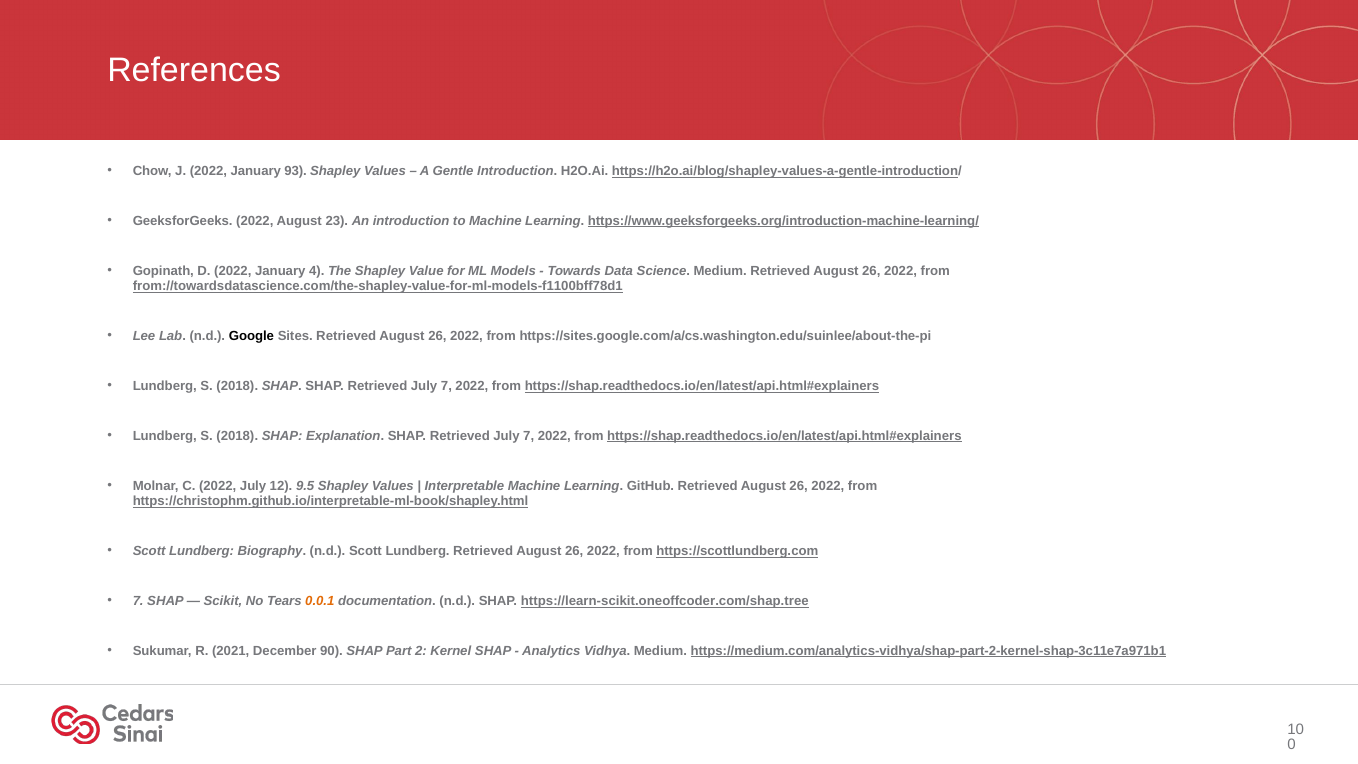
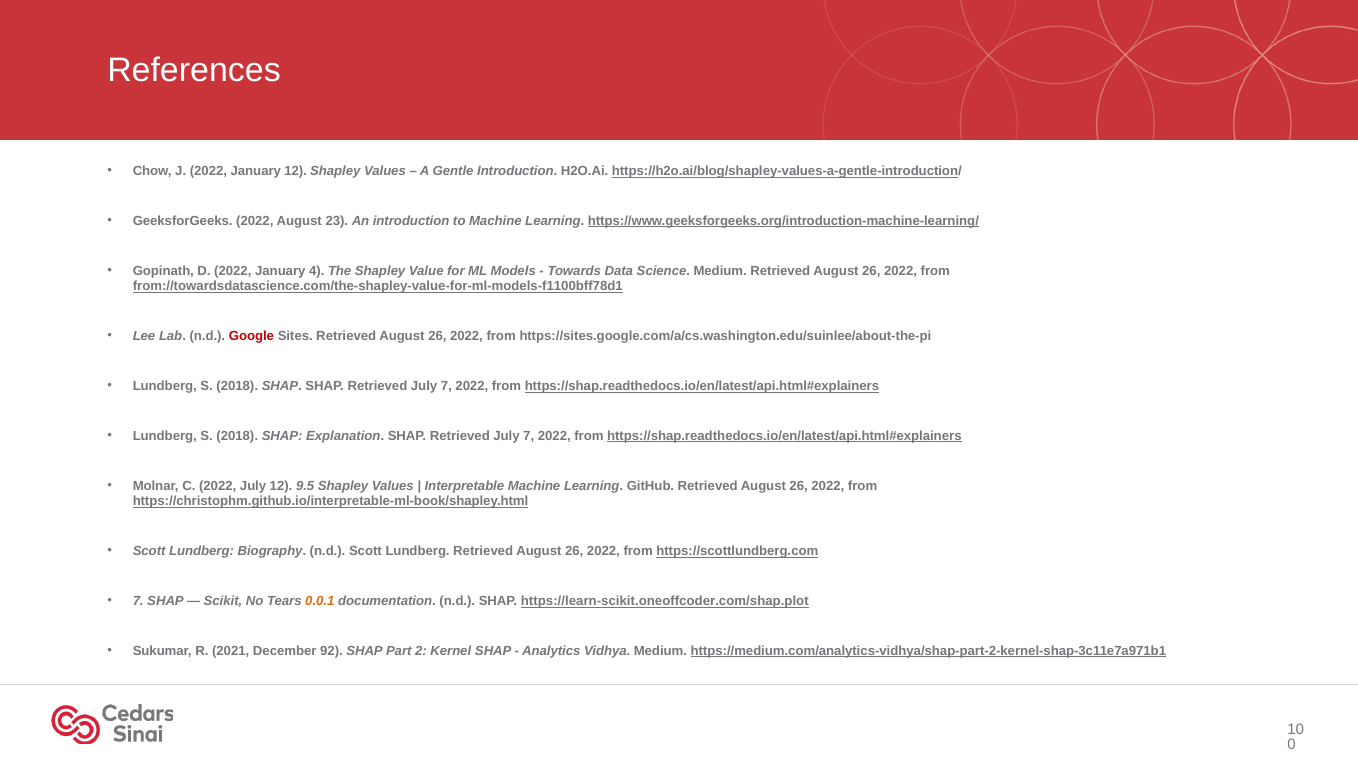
January 93: 93 -> 12 (296, 171)
Google colour: black -> red (251, 336)
https://learn-scikit.oneoffcoder.com/shap.tree: https://learn-scikit.oneoffcoder.com/shap.tree -> https://learn-scikit.oneoffcoder.com/shap.plot (665, 601)
90: 90 -> 92 (331, 651)
